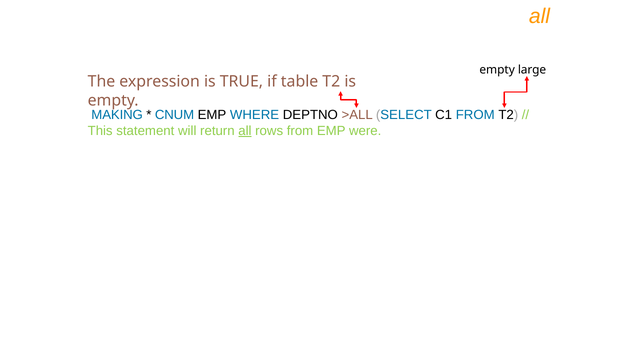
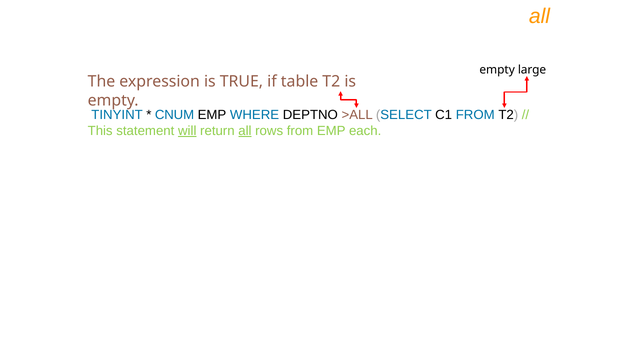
MAKING: MAKING -> TINYINT (117, 115)
will underline: none -> present (187, 131)
were: were -> each (365, 131)
